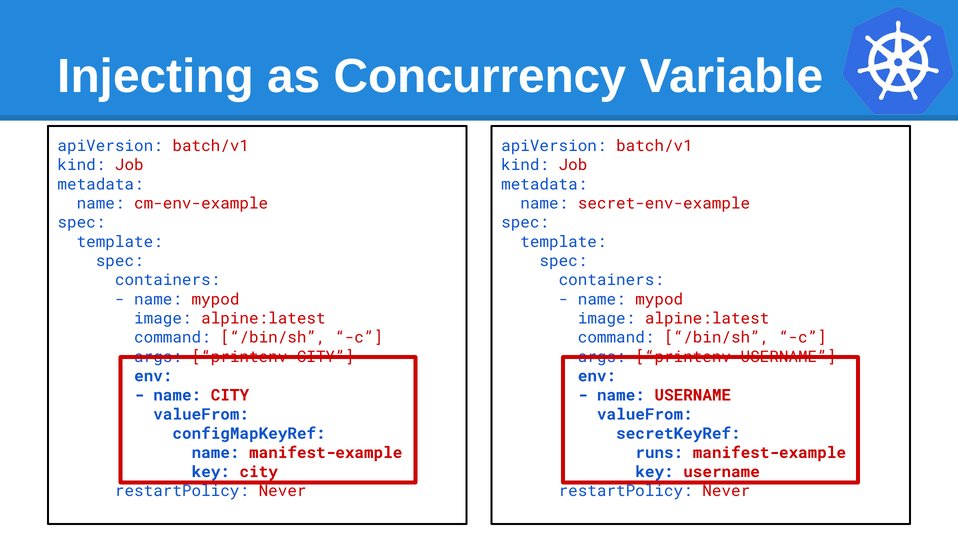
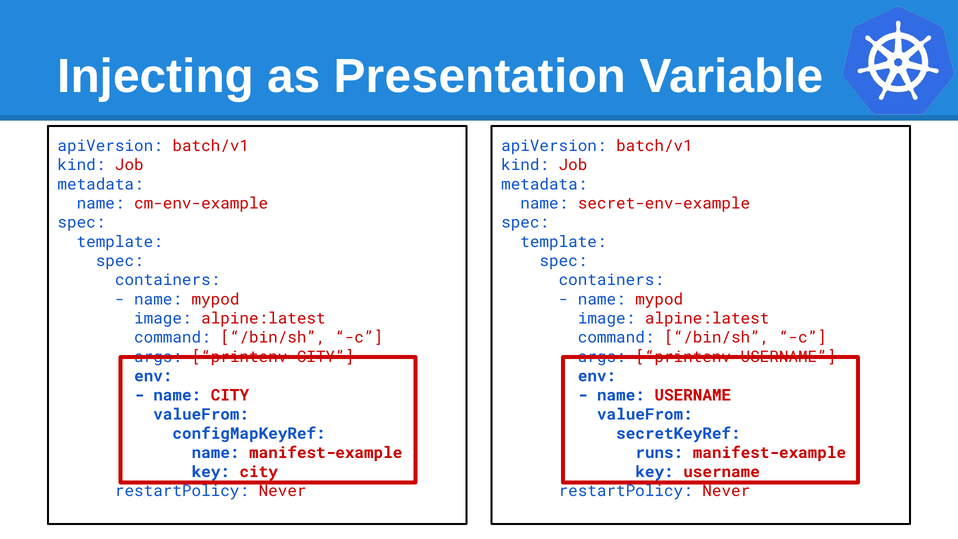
Concurrency: Concurrency -> Presentation (480, 76)
